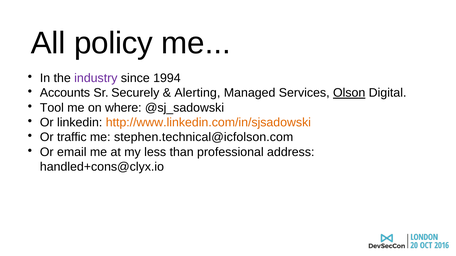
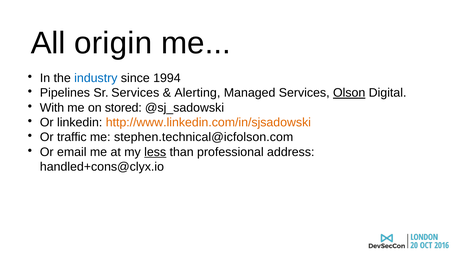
policy: policy -> origin (113, 43)
industry colour: purple -> blue (96, 78)
Accounts: Accounts -> Pipelines (65, 93)
Sr Securely: Securely -> Services (135, 93)
Tool: Tool -> With (52, 108)
where: where -> stored (123, 108)
less underline: none -> present (155, 152)
